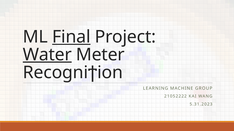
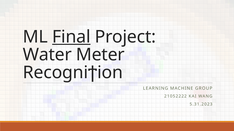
Water underline: present -> none (47, 55)
